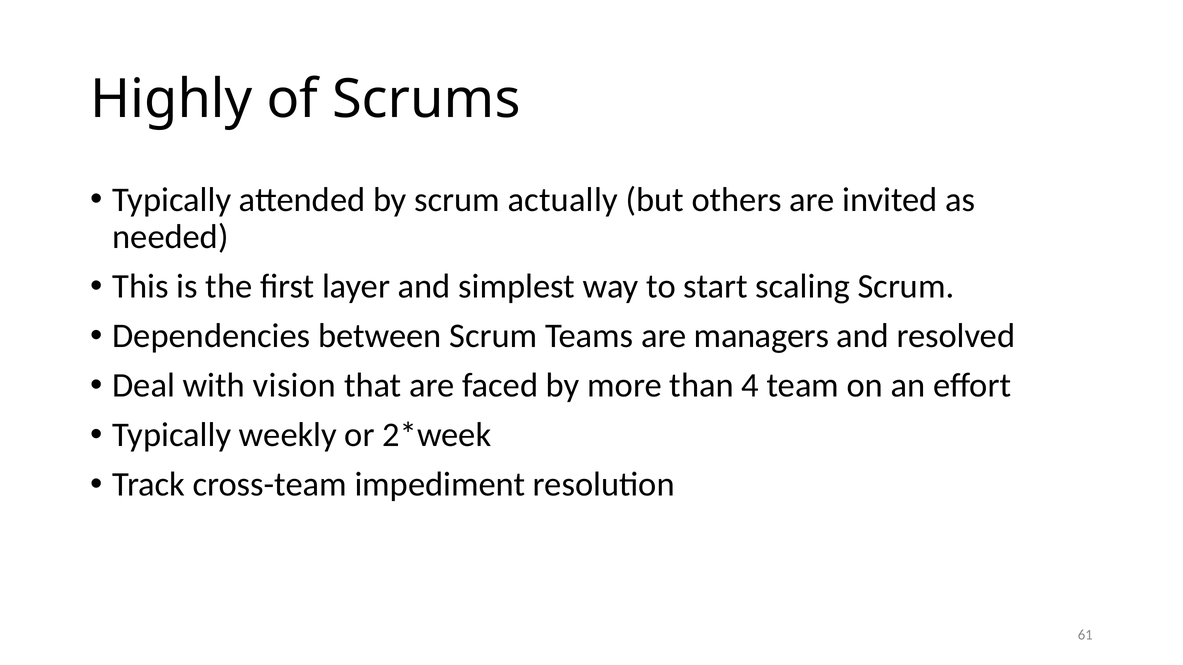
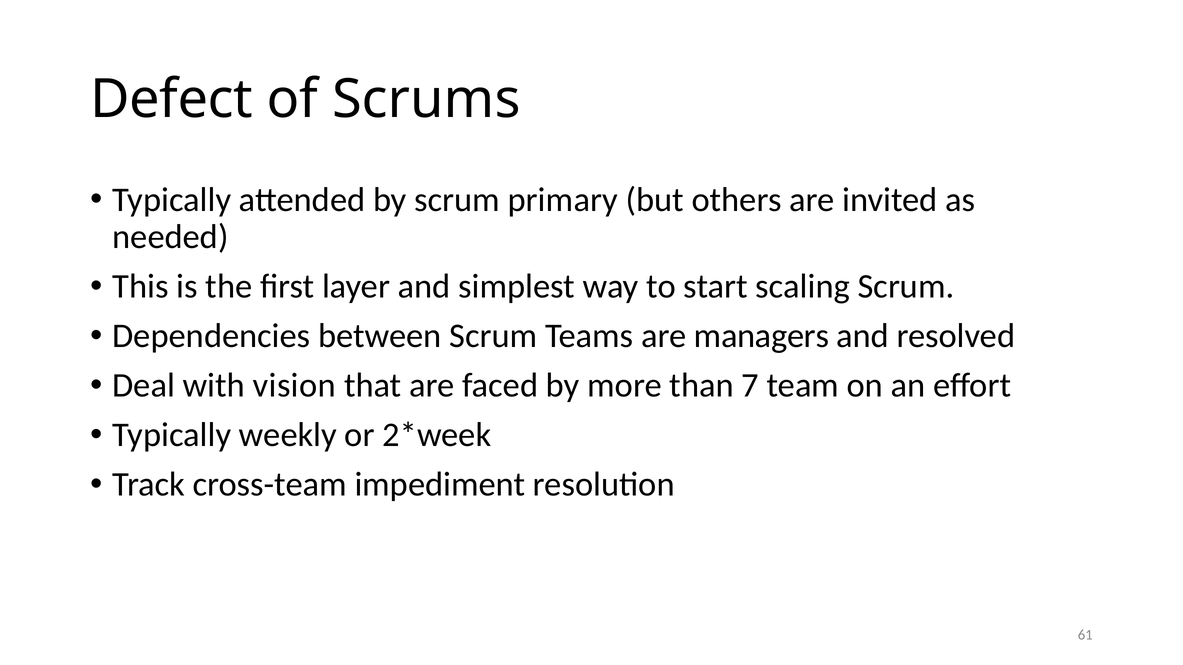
Highly: Highly -> Defect (172, 99)
actually: actually -> primary (563, 200)
4: 4 -> 7 (750, 386)
